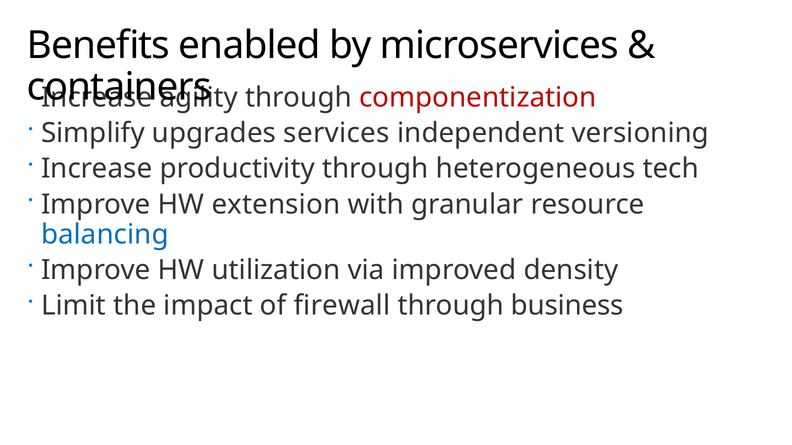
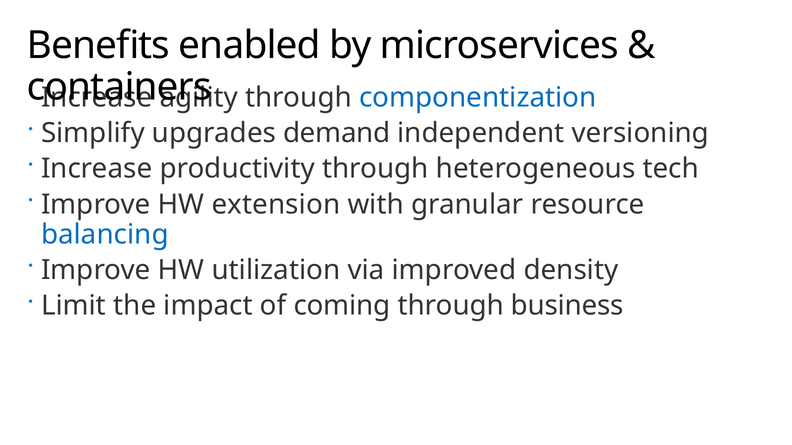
componentization colour: red -> blue (478, 98)
services: services -> demand (337, 133)
firewall: firewall -> coming (342, 306)
